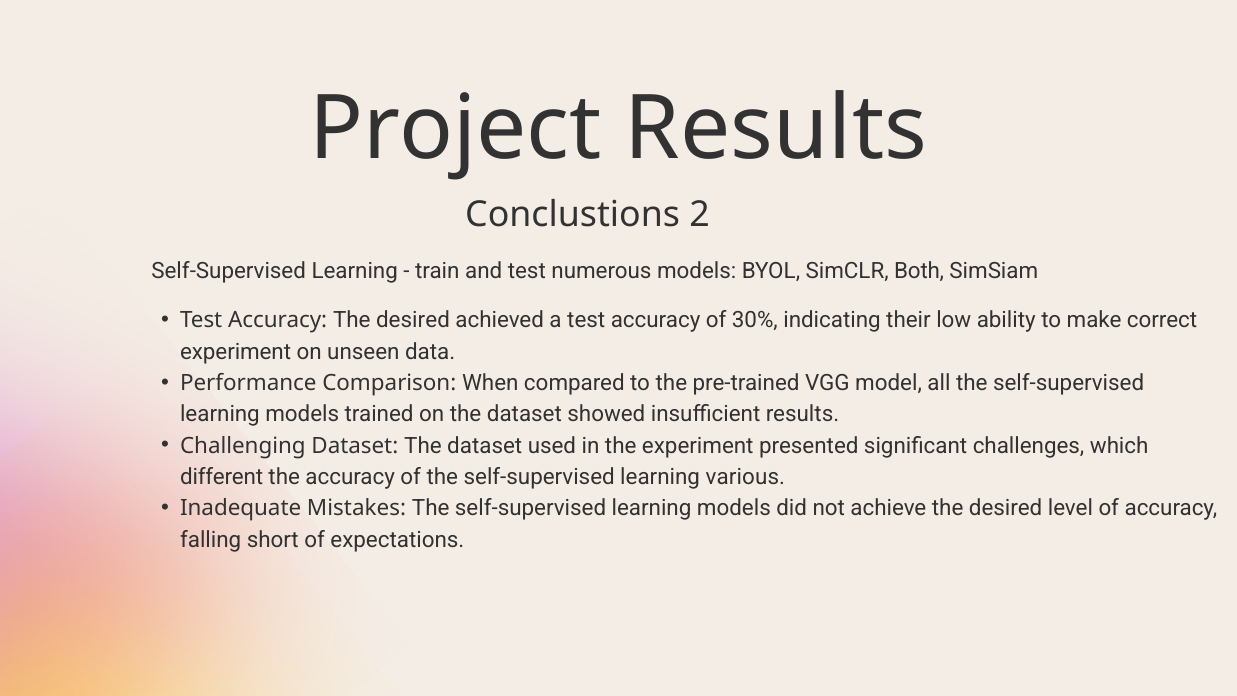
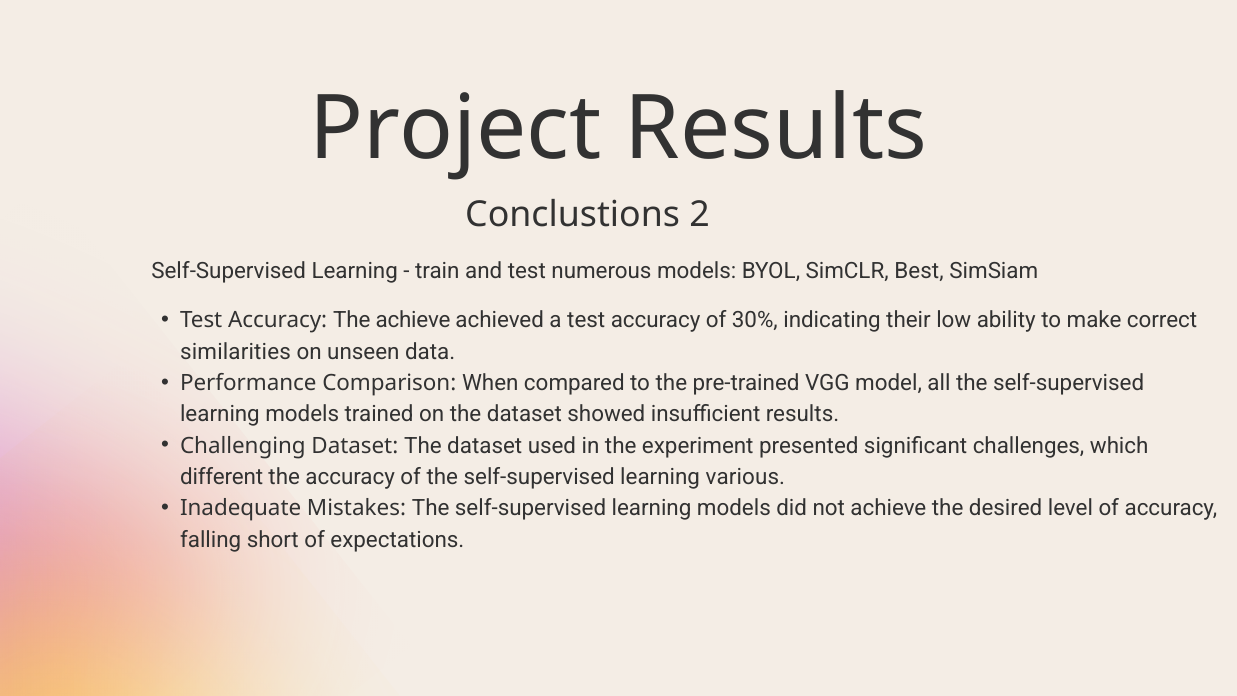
Both: Both -> Best (919, 271)
Accuracy The desired: desired -> achieve (413, 320)
experiment: experiment -> similarities (236, 352)
